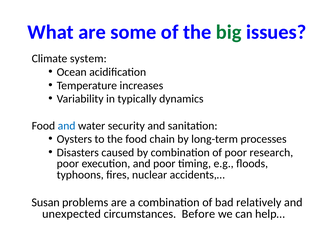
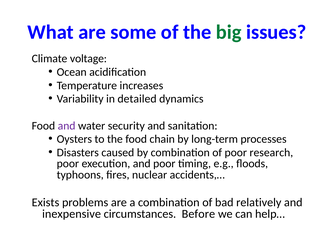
system: system -> voltage (88, 59)
typically: typically -> detailed (137, 99)
and colour: blue -> purple (67, 126)
Susan: Susan -> Exists (45, 203)
unexpected: unexpected -> inexpensive (72, 214)
